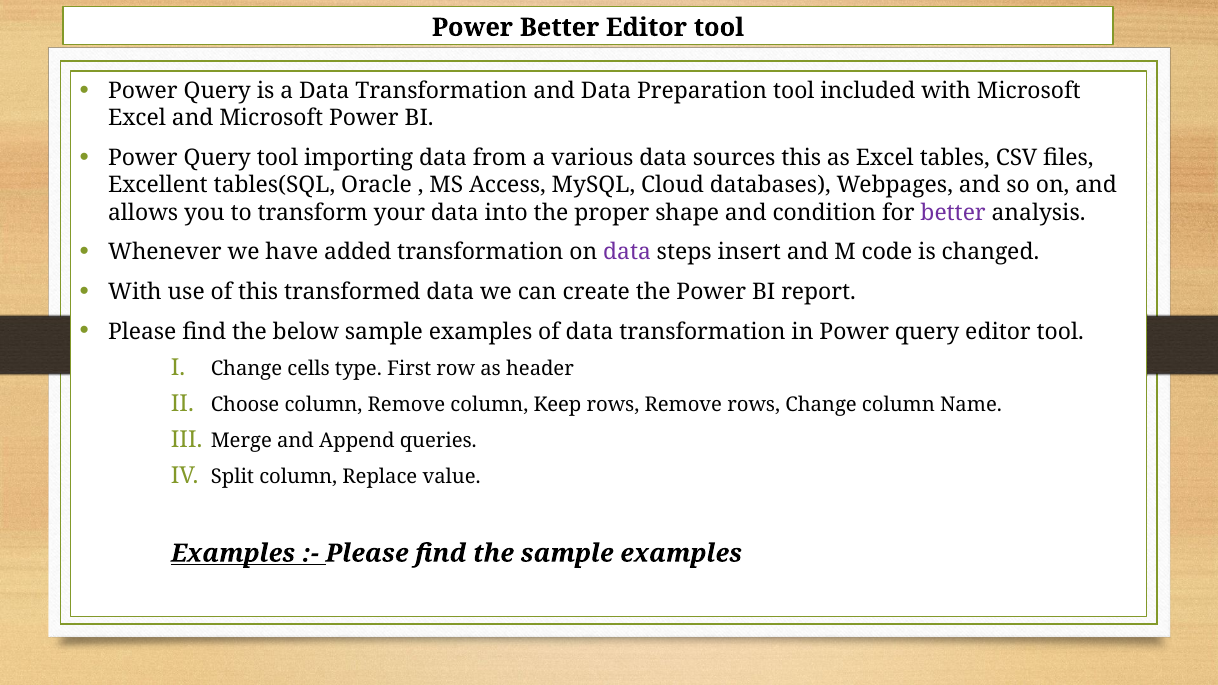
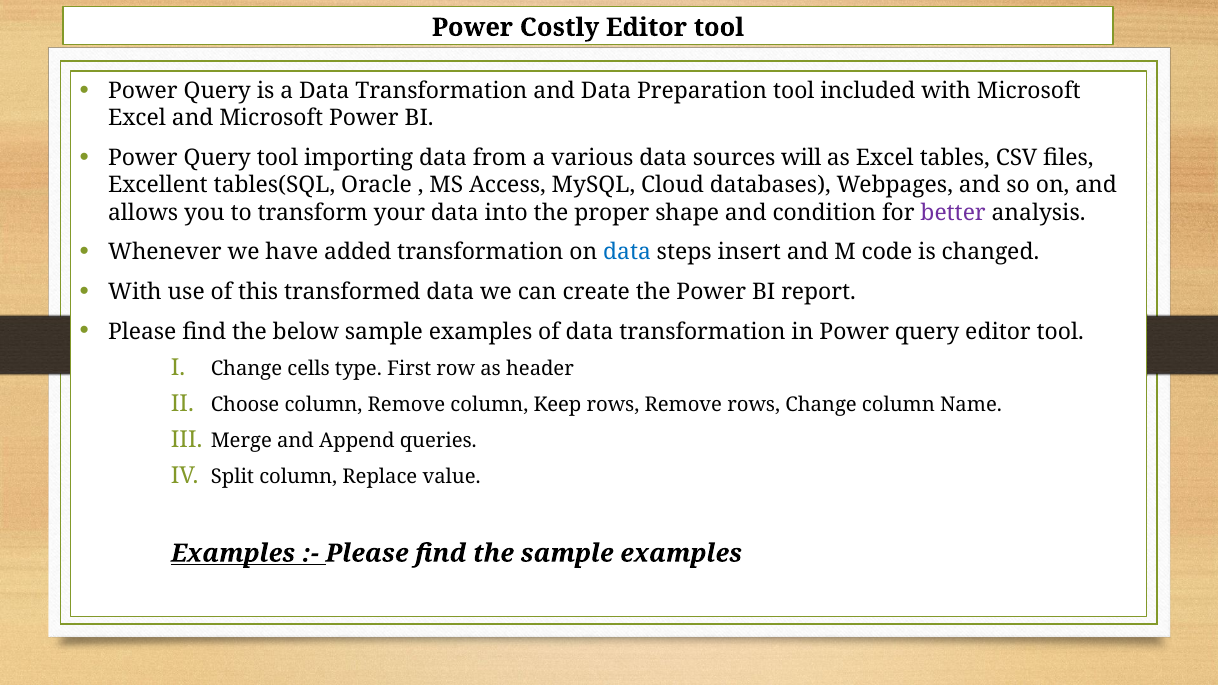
Power Better: Better -> Costly (559, 27)
sources this: this -> will (801, 158)
data colour: purple -> blue (627, 252)
